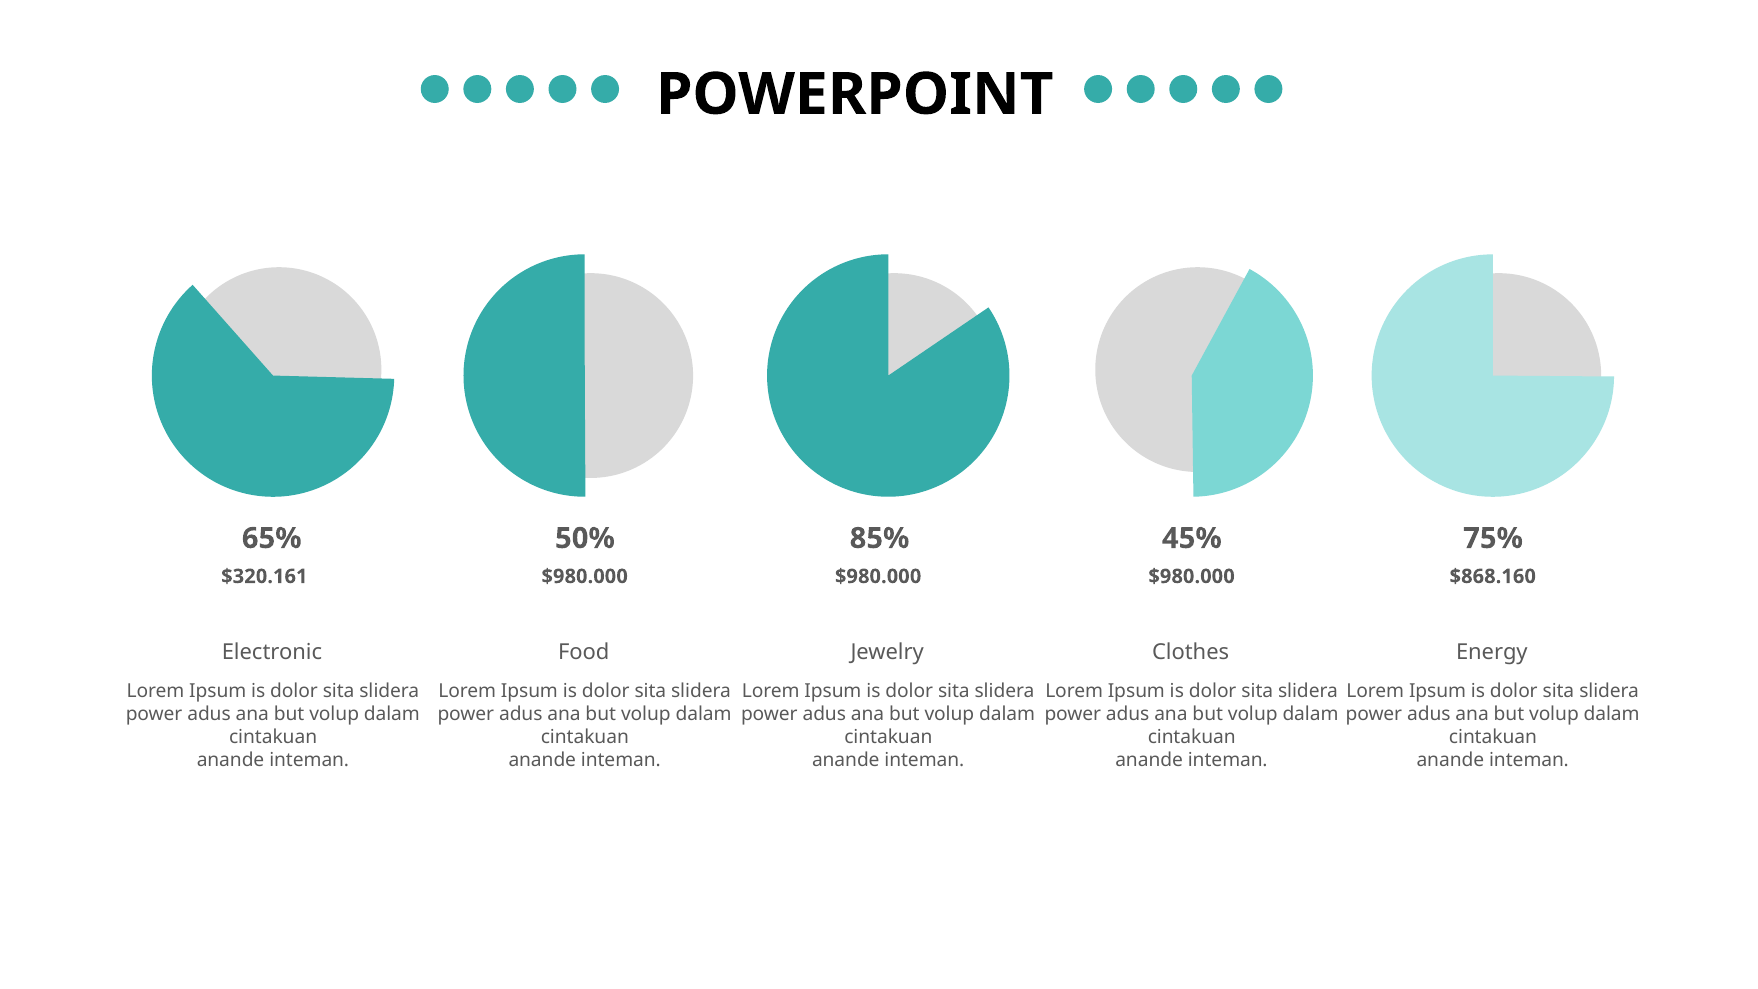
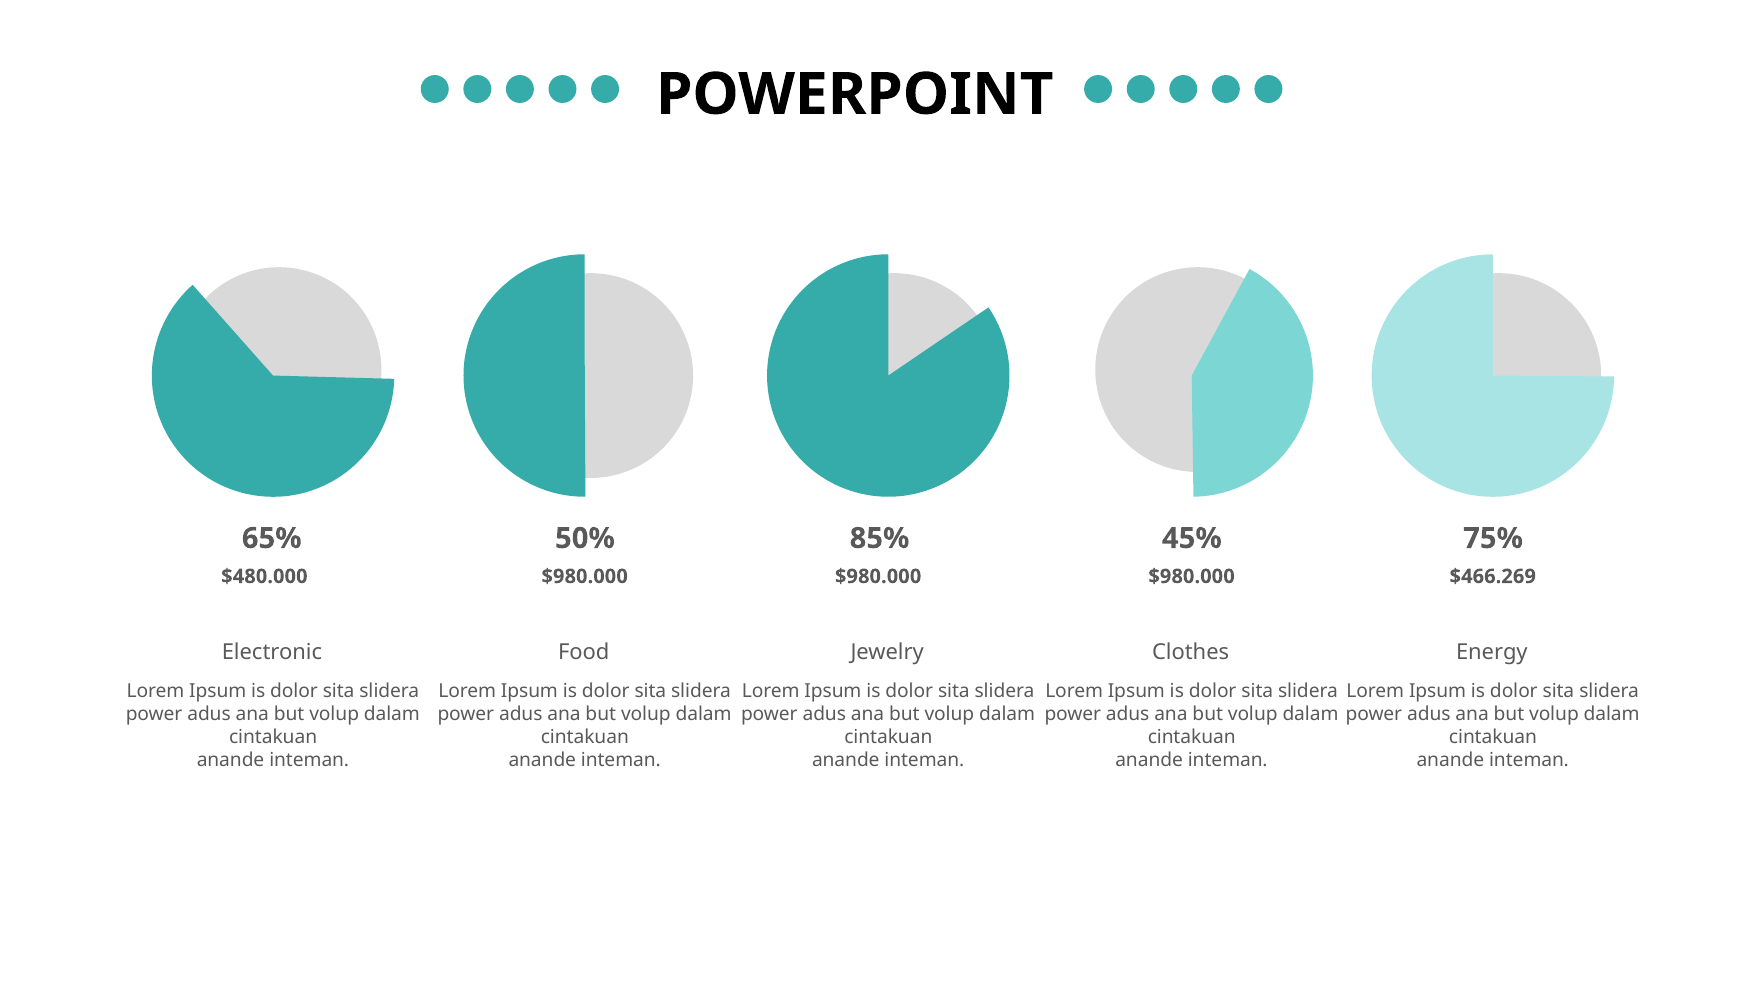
$320.161: $320.161 -> $480.000 (264, 576)
$868.160: $868.160 -> $466.269 (1493, 576)
